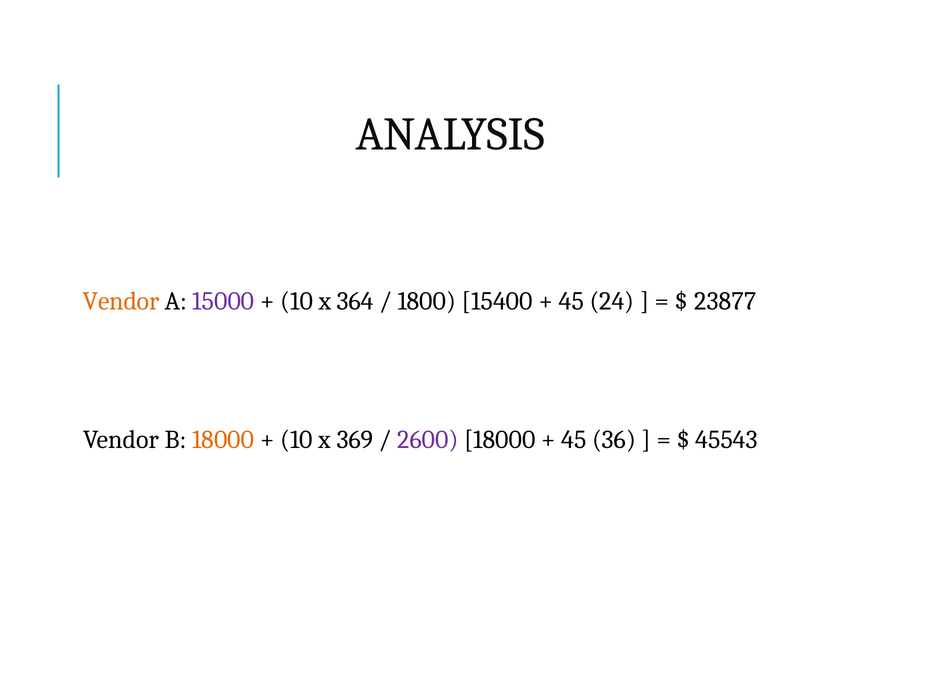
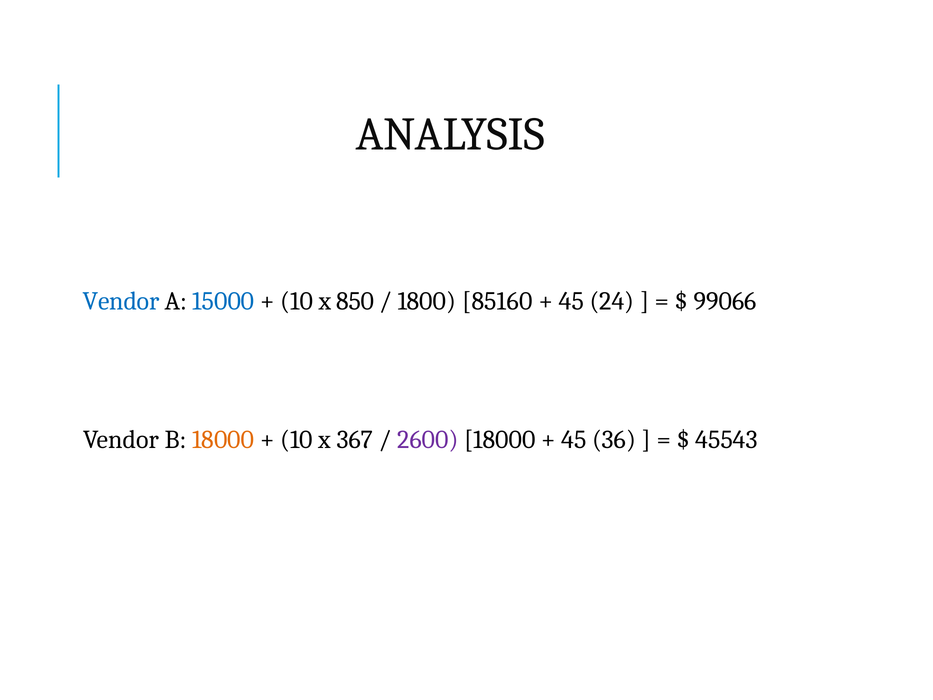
Vendor colour: orange -> blue (121, 301)
15000 colour: purple -> blue (223, 301)
364: 364 -> 850 (355, 301)
15400: 15400 -> 85160 (497, 301)
23877: 23877 -> 99066 (725, 301)
369: 369 -> 367 (355, 440)
